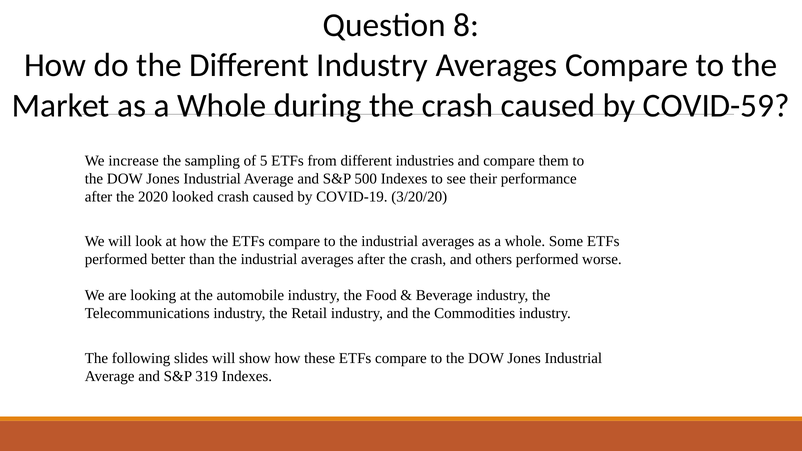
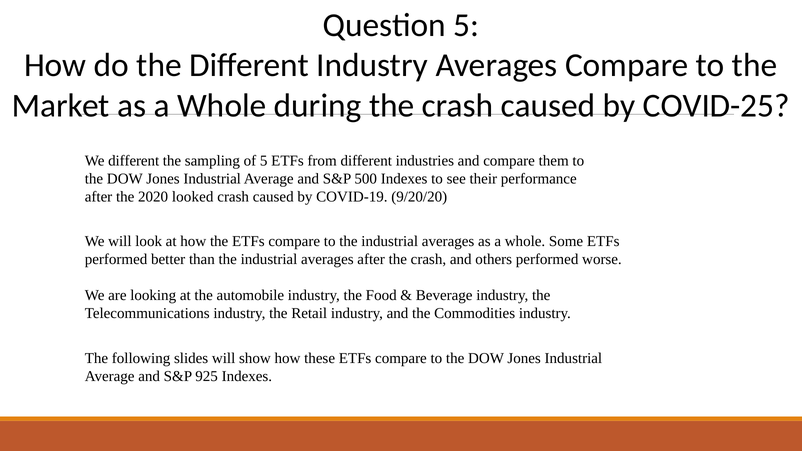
Question 8: 8 -> 5 (466, 25)
COVID-59: COVID-59 -> COVID-25 (716, 106)
We increase: increase -> different (134, 161)
3/20/20: 3/20/20 -> 9/20/20 (419, 197)
319: 319 -> 925 (207, 377)
